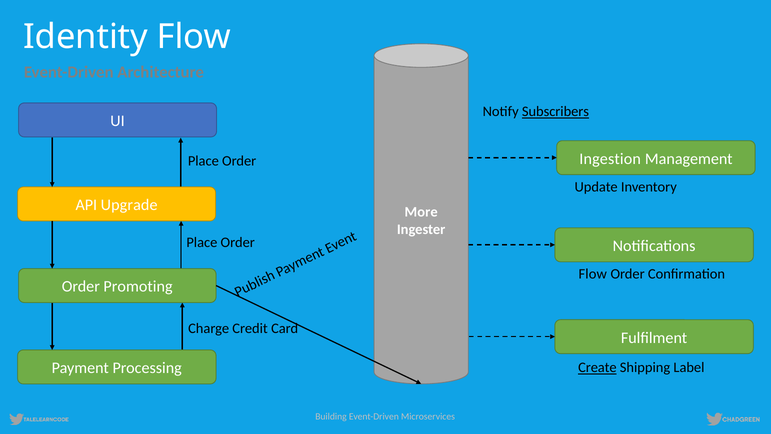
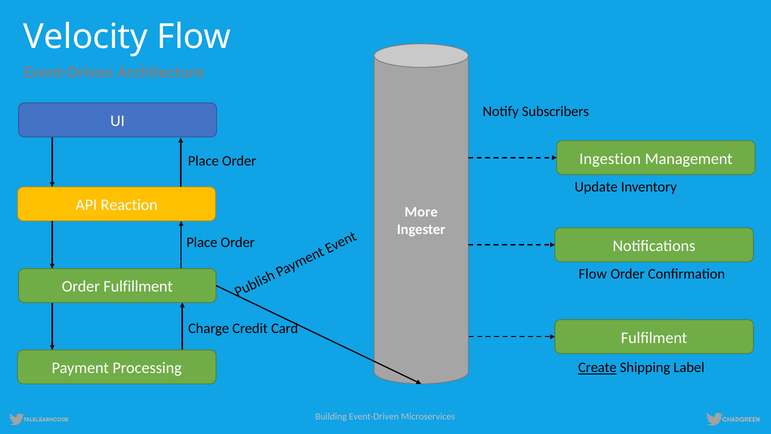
Identity: Identity -> Velocity (86, 37)
Subscribers underline: present -> none (555, 112)
Upgrade: Upgrade -> Reaction (129, 205)
Promoting: Promoting -> Fulfillment (138, 286)
